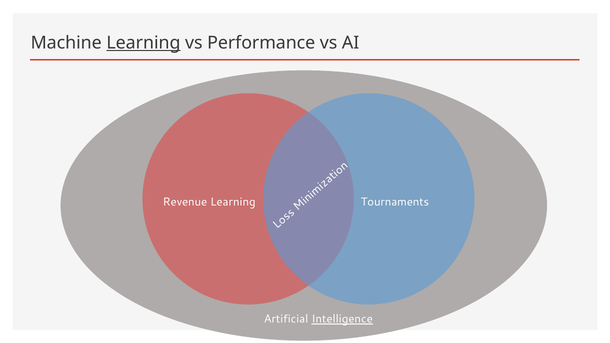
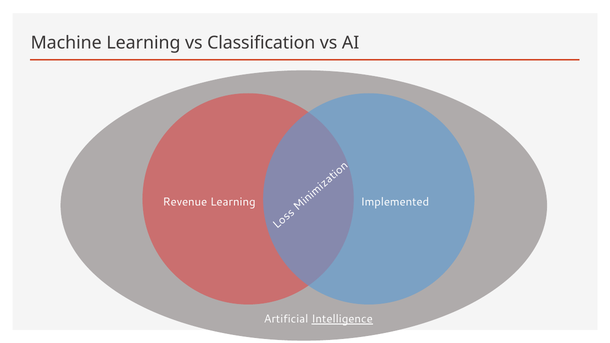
Learning underline: present -> none (143, 43)
Performance: Performance -> Classification (261, 43)
Tournaments: Tournaments -> Implemented (395, 202)
